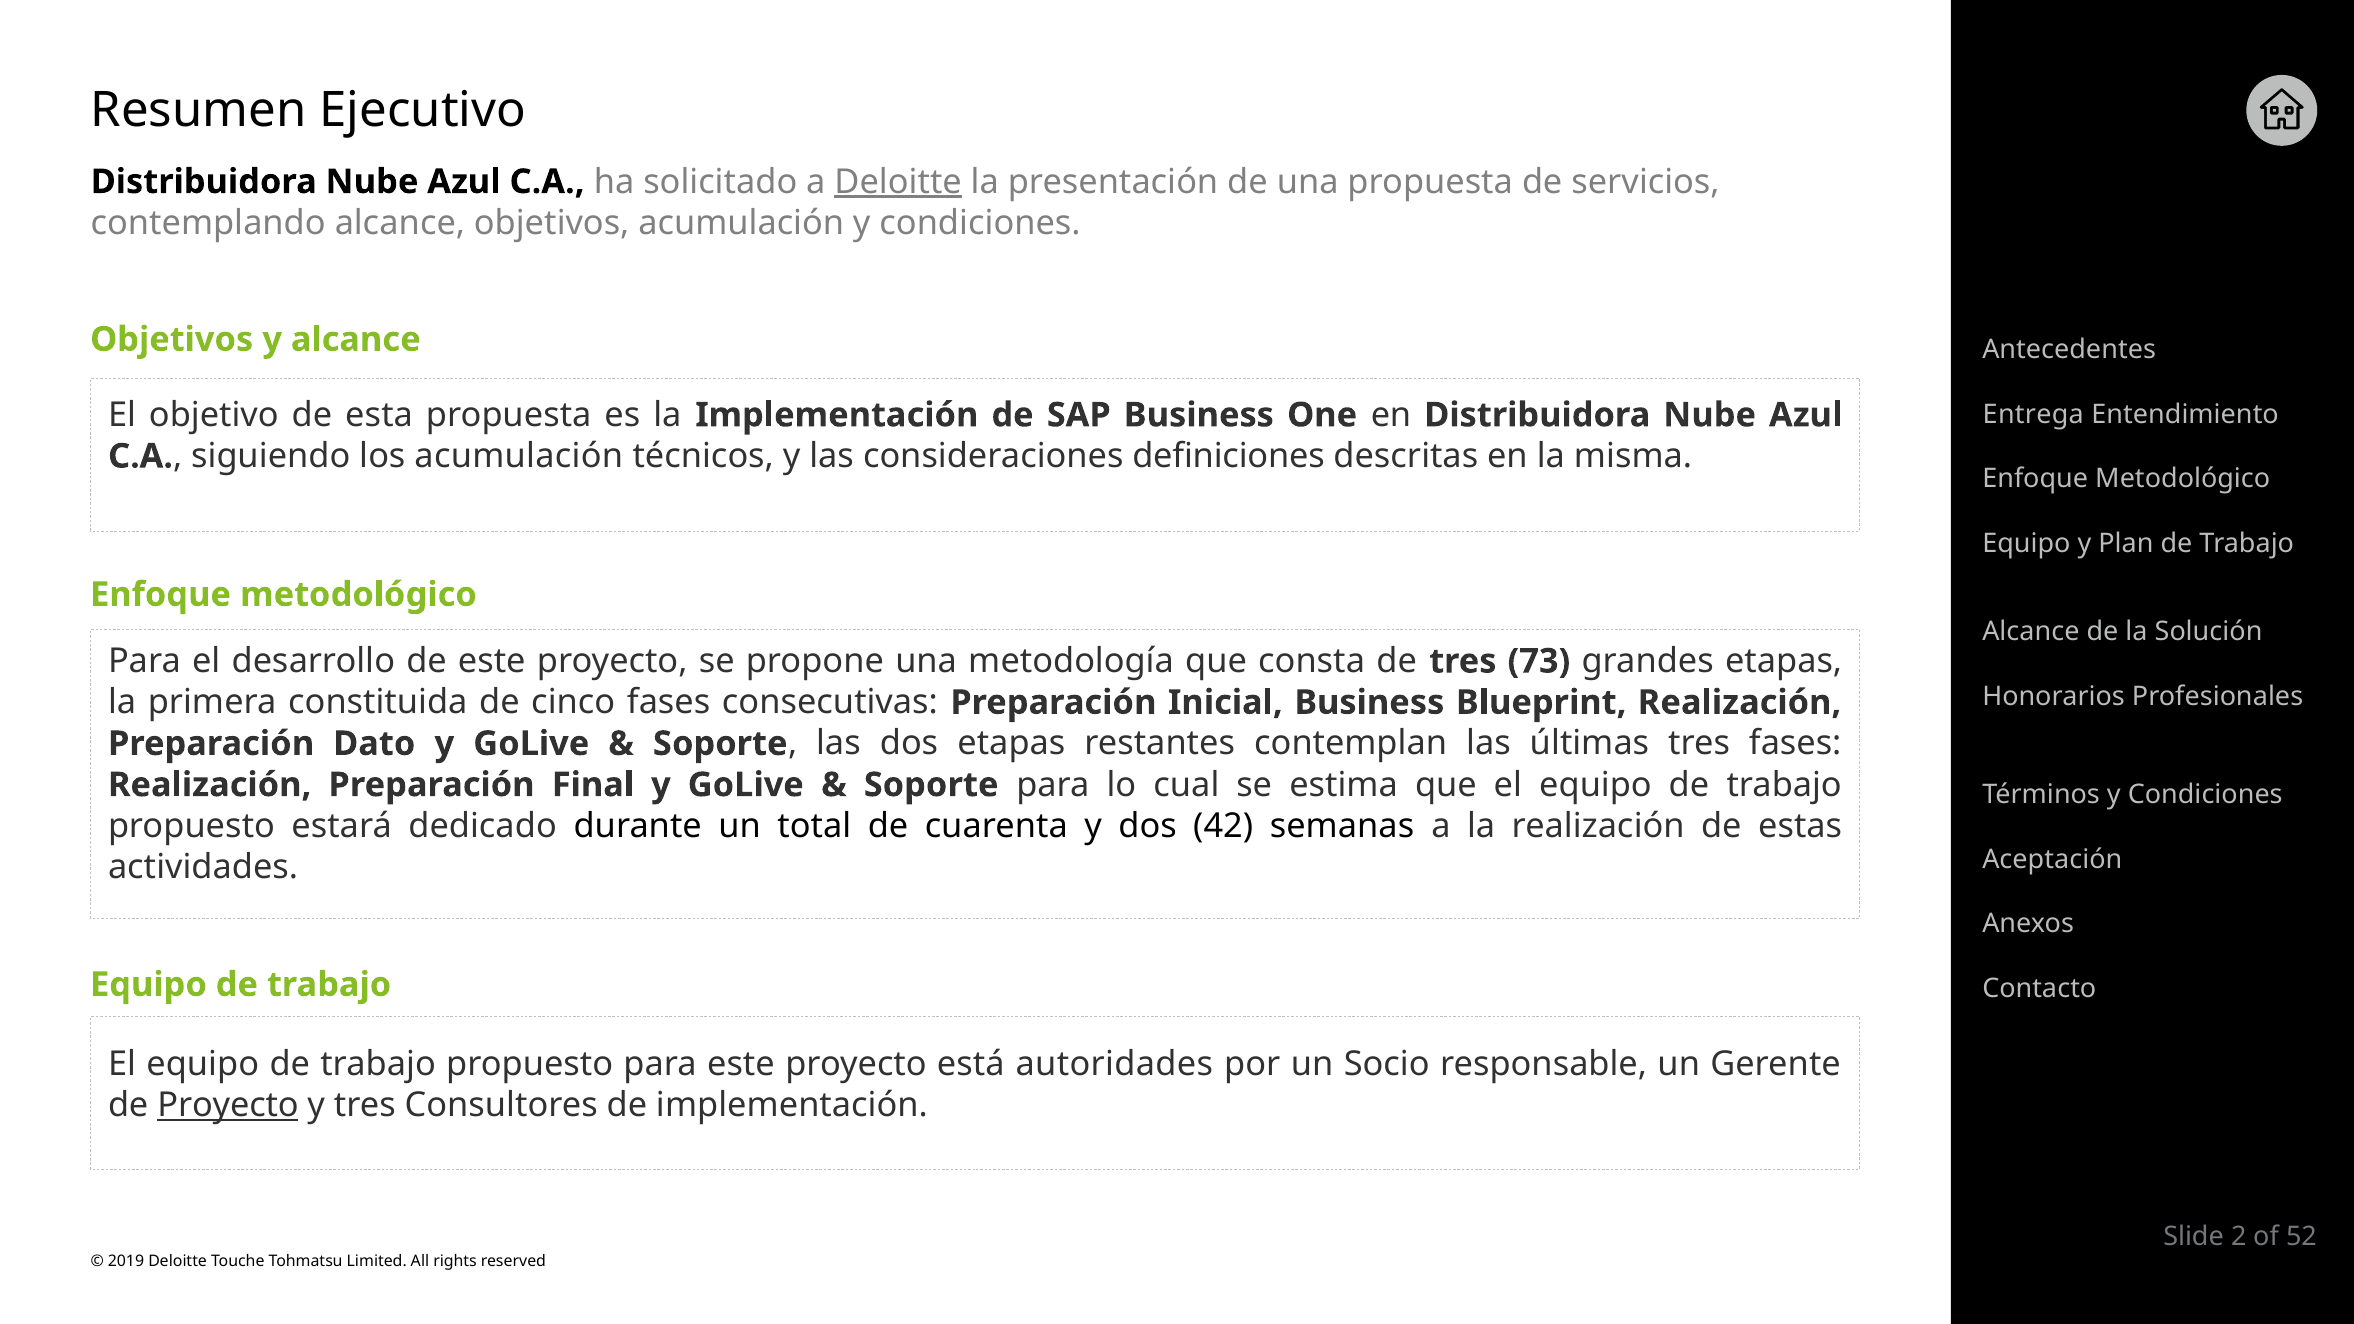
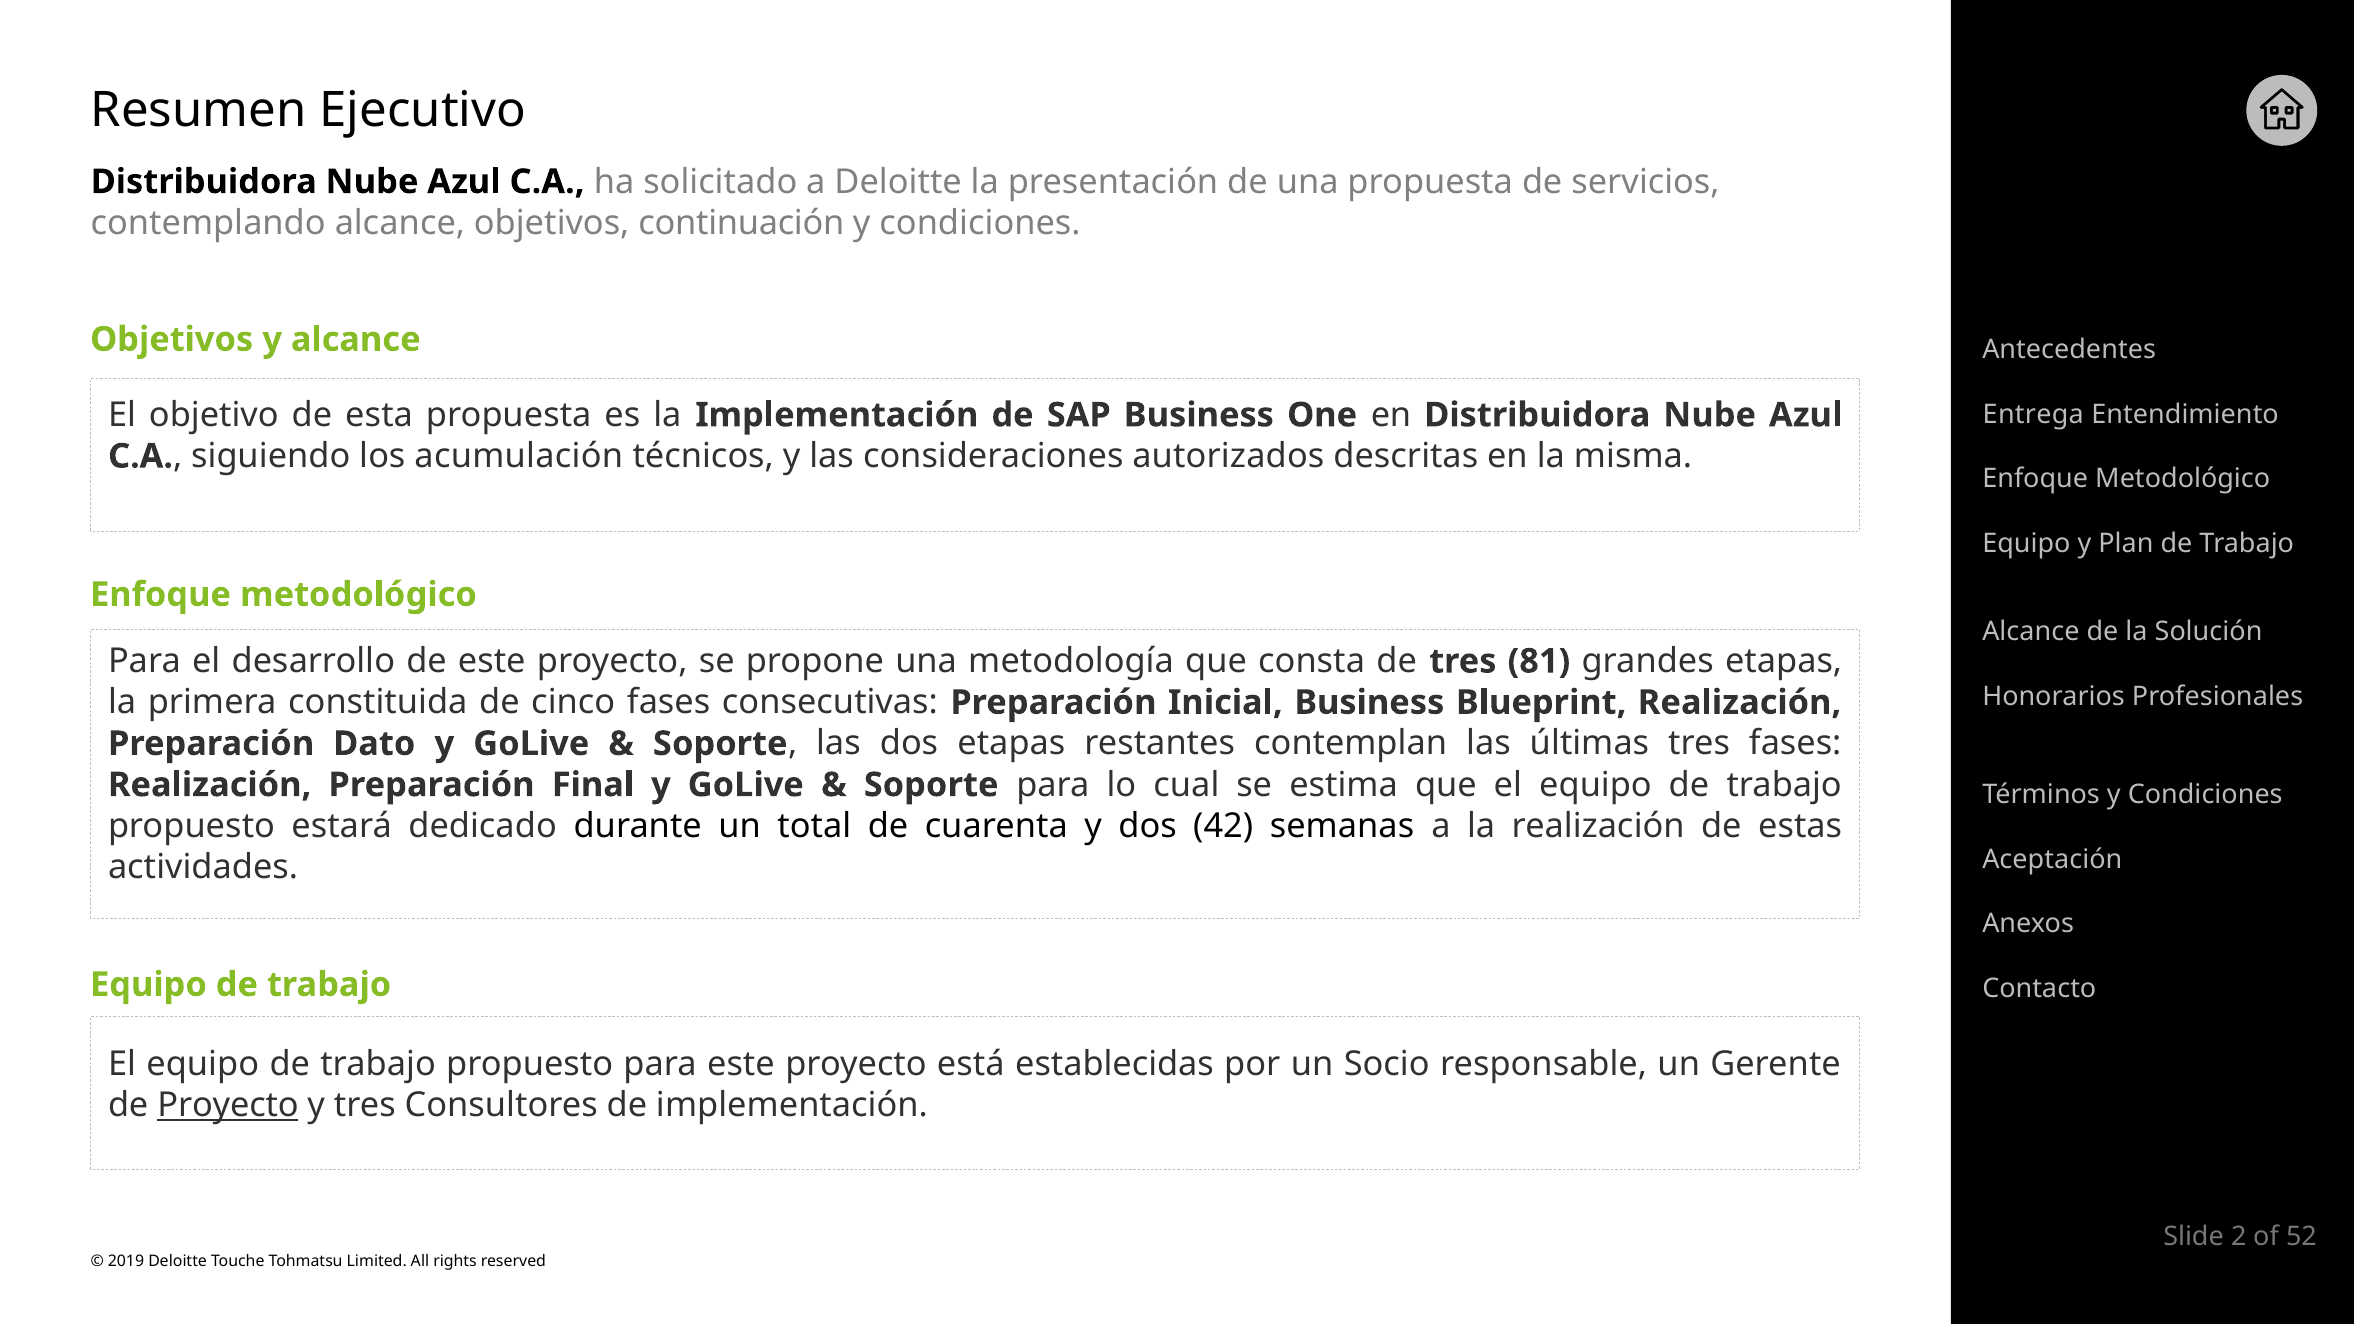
Deloitte underline: present -> none (898, 182)
objetivos acumulación: acumulación -> continuación (741, 223)
definiciones: definiciones -> autorizados (1228, 456)
73: 73 -> 81 (1539, 661)
autoridades: autoridades -> establecidas (1115, 1064)
